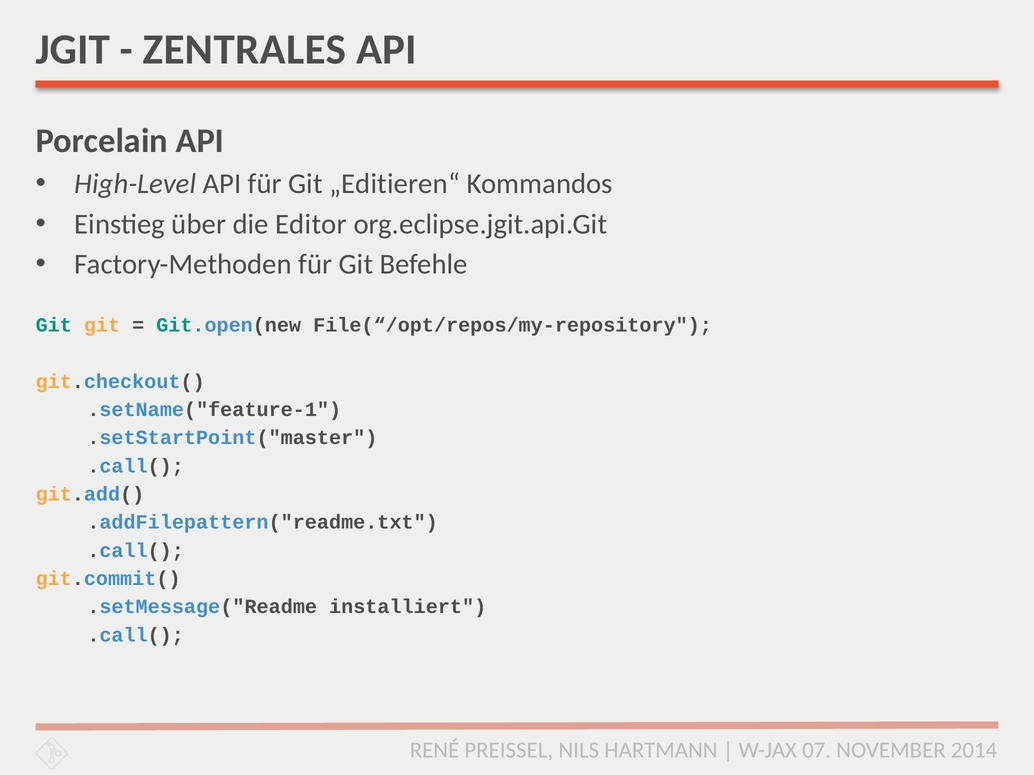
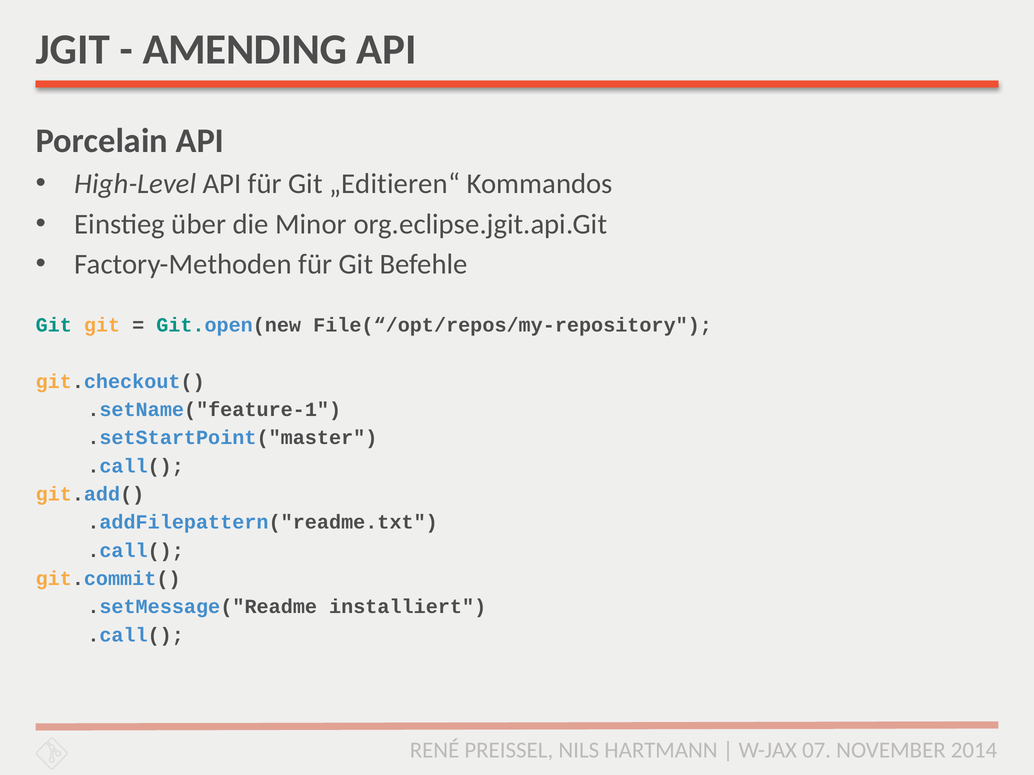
ZENTRALES: ZENTRALES -> AMENDING (245, 50)
Editor: Editor -> Minor (311, 224)
